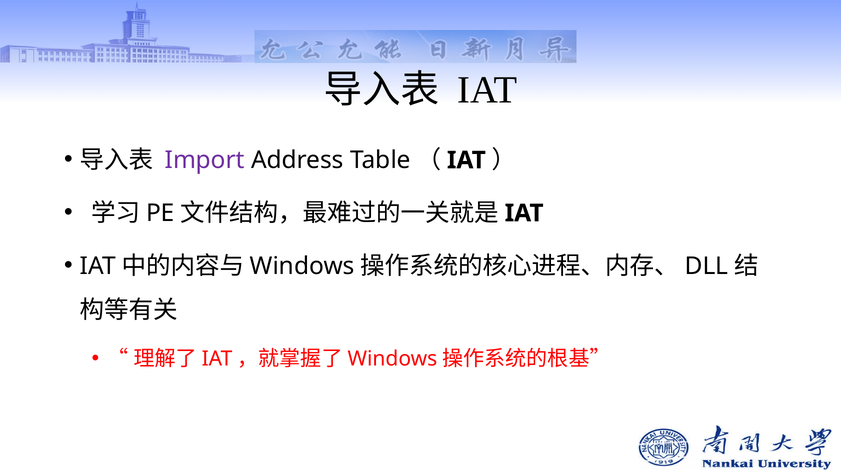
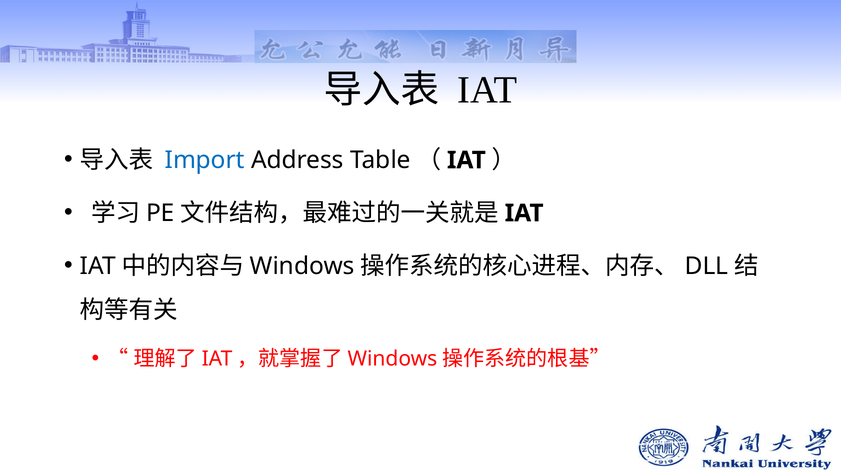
Import colour: purple -> blue (205, 160)
